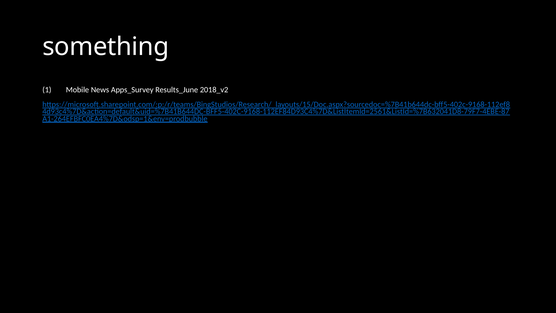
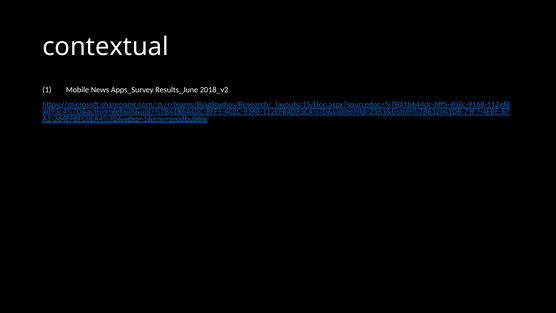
something: something -> contextual (106, 47)
